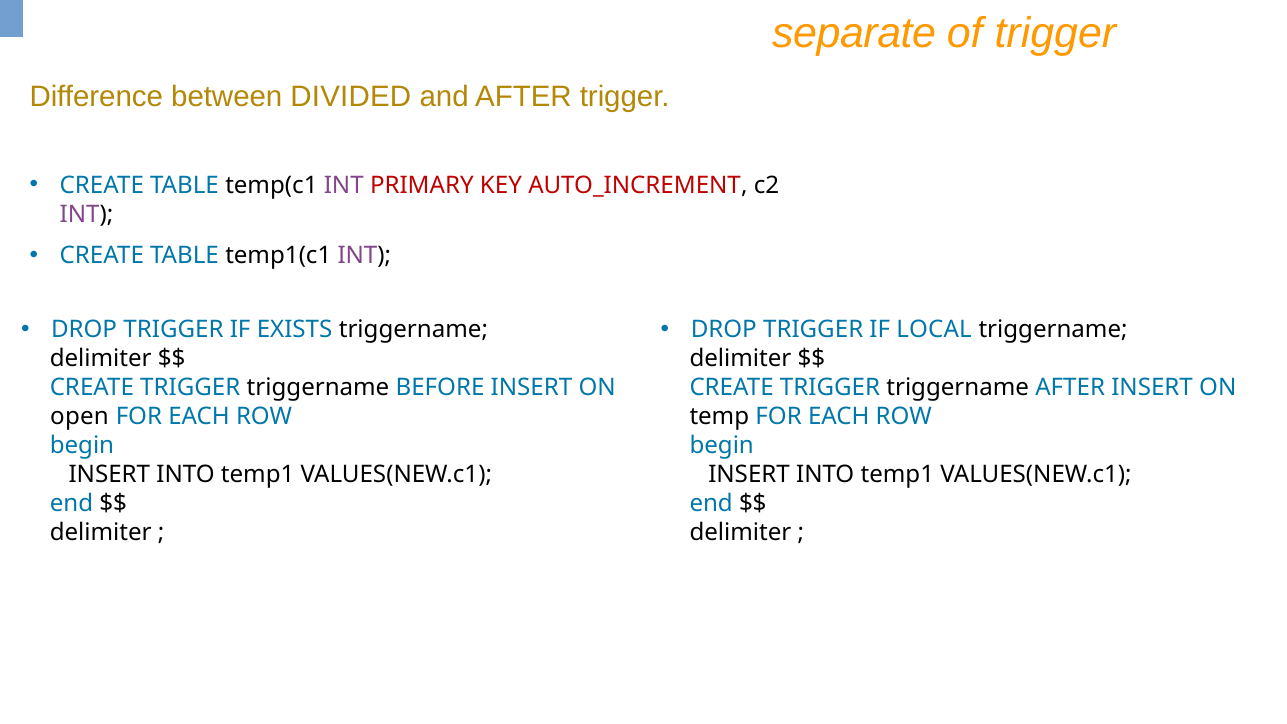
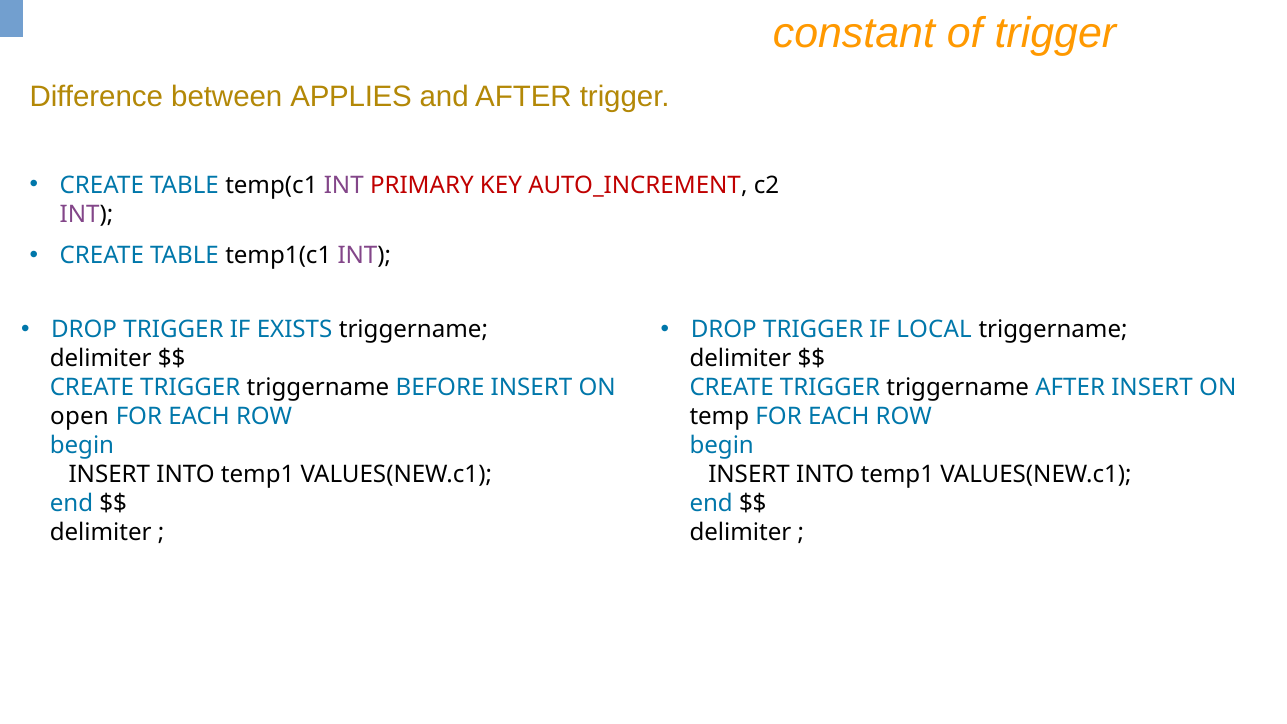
separate: separate -> constant (854, 33)
DIVIDED: DIVIDED -> APPLIES (351, 97)
